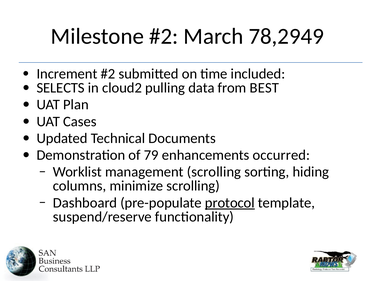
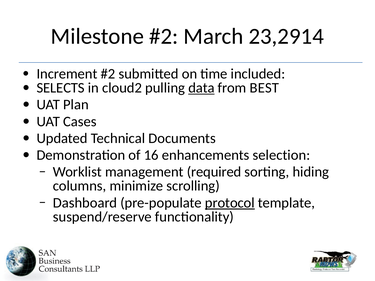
78,2949: 78,2949 -> 23,2914 (286, 36)
data underline: none -> present (201, 88)
79: 79 -> 16 (151, 155)
occurred: occurred -> selection (281, 155)
management scrolling: scrolling -> required (214, 172)
